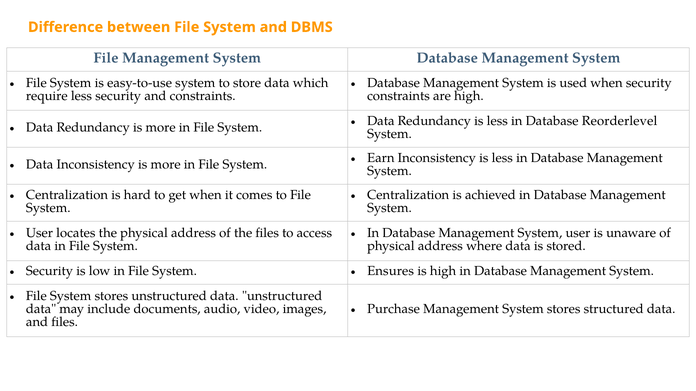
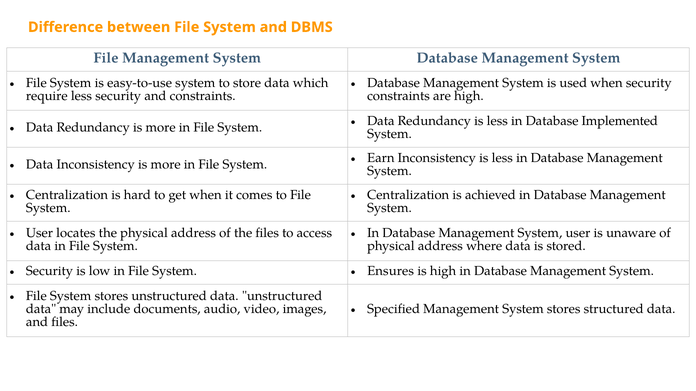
Reorderlevel: Reorderlevel -> Implemented (620, 121)
Purchase: Purchase -> Specified (394, 309)
